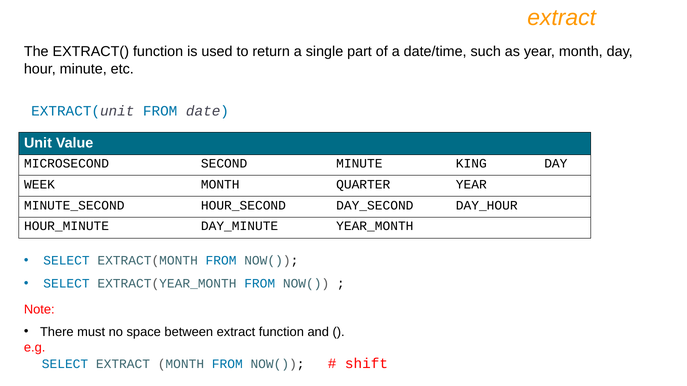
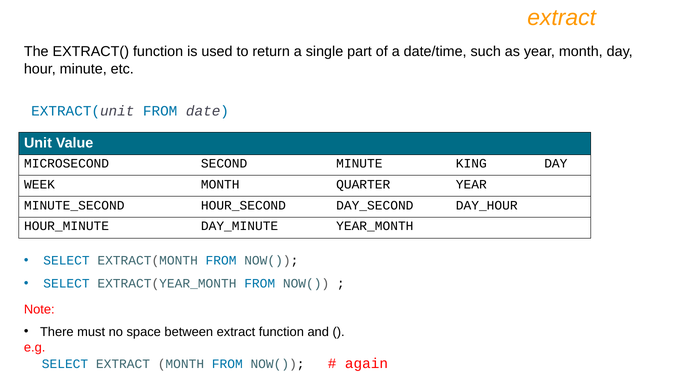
shift: shift -> again (366, 364)
